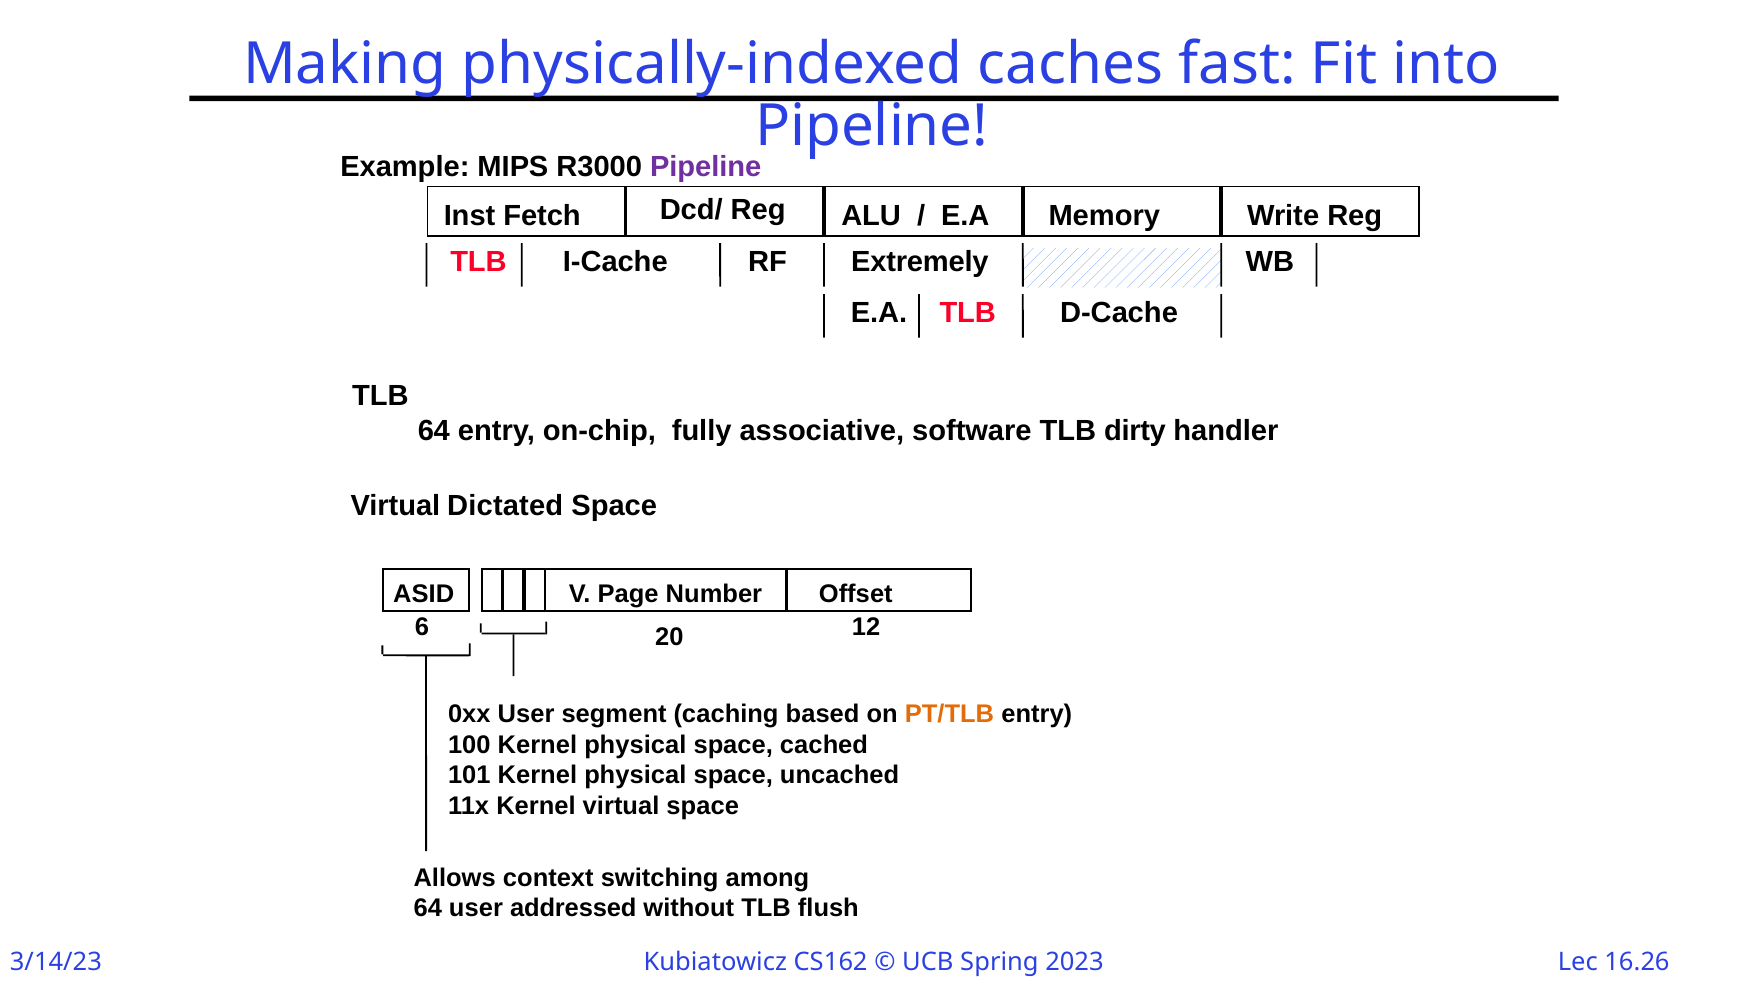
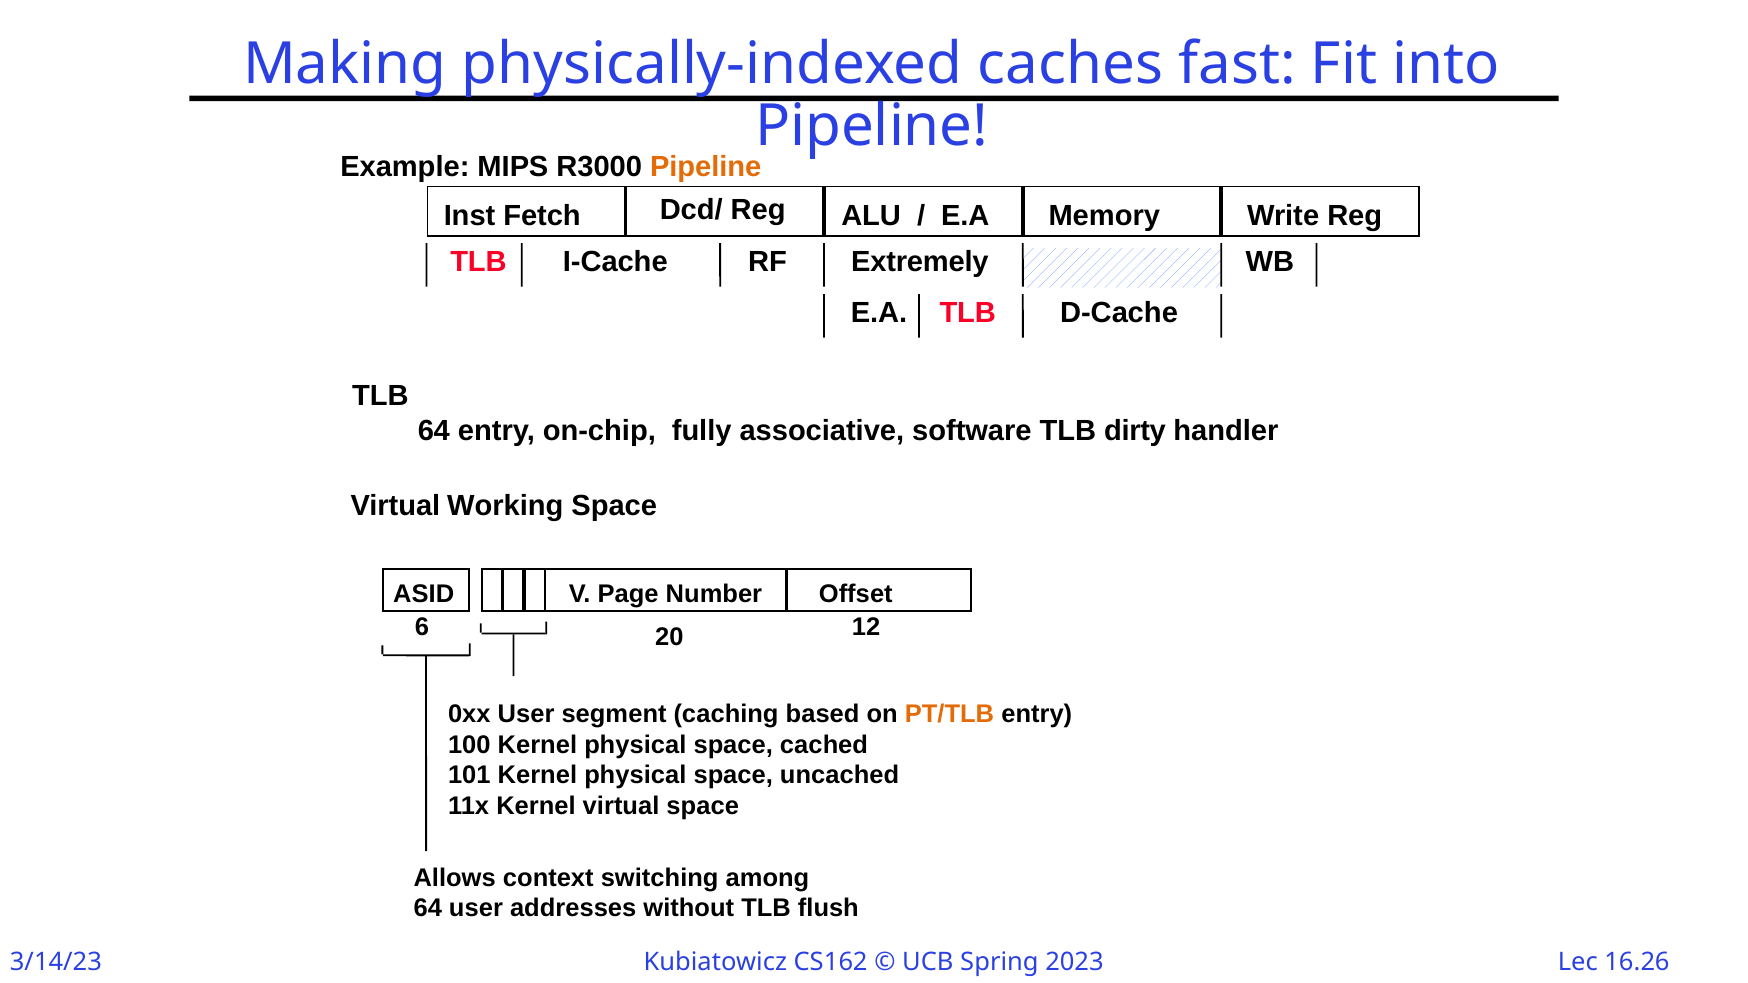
Pipeline colour: purple -> orange (706, 167)
Dictated: Dictated -> Working (505, 506)
addressed: addressed -> addresses (573, 909)
